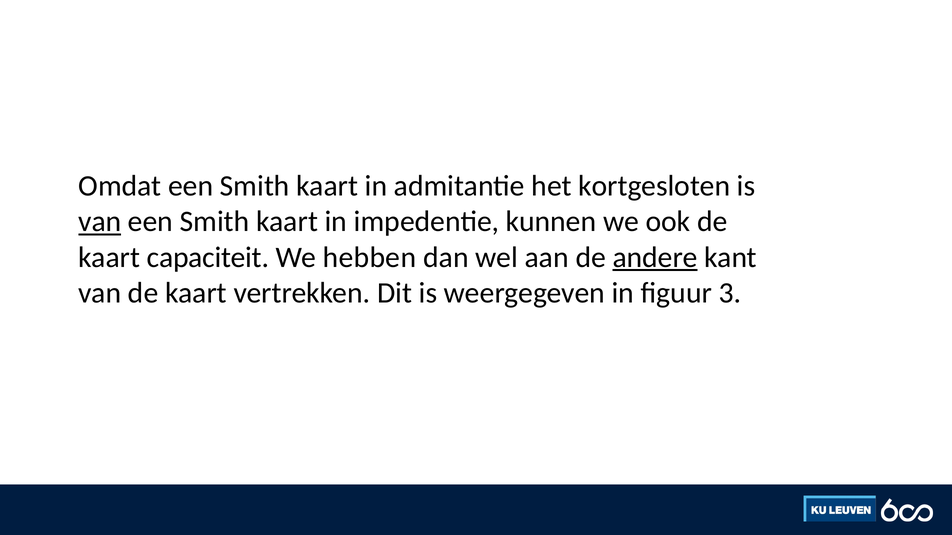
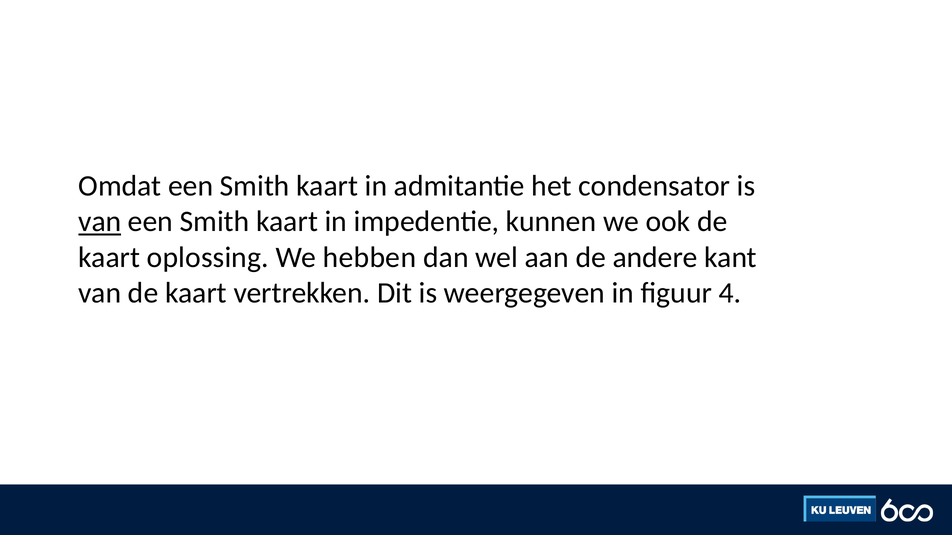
kortgesloten: kortgesloten -> condensator (654, 186)
capaciteit: capaciteit -> oplossing (208, 258)
andere underline: present -> none (655, 258)
3: 3 -> 4 (730, 293)
